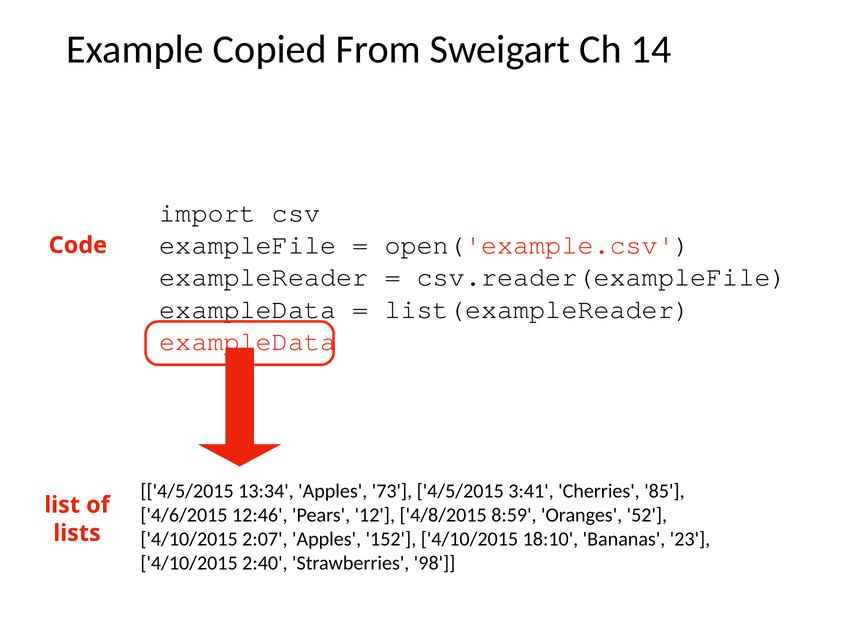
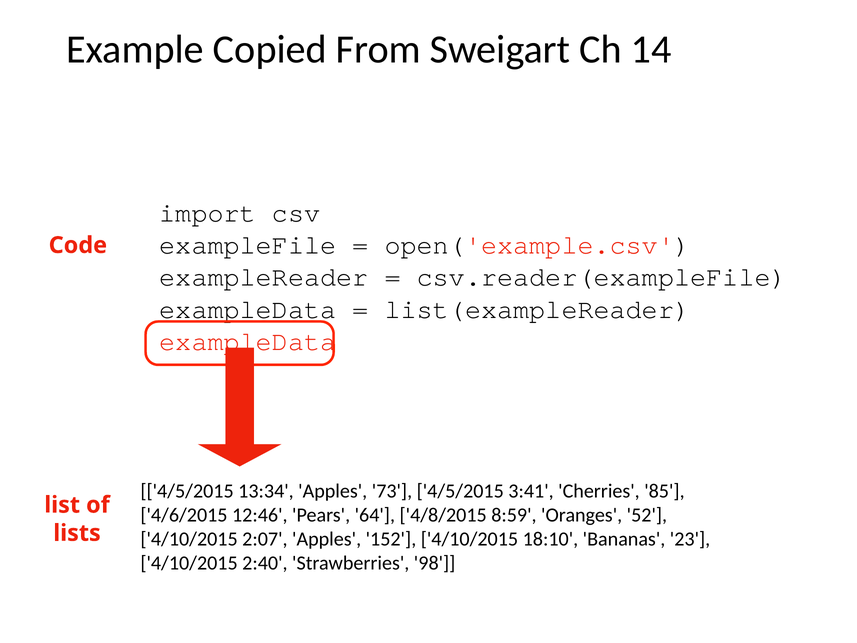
12: 12 -> 64 (375, 515)
